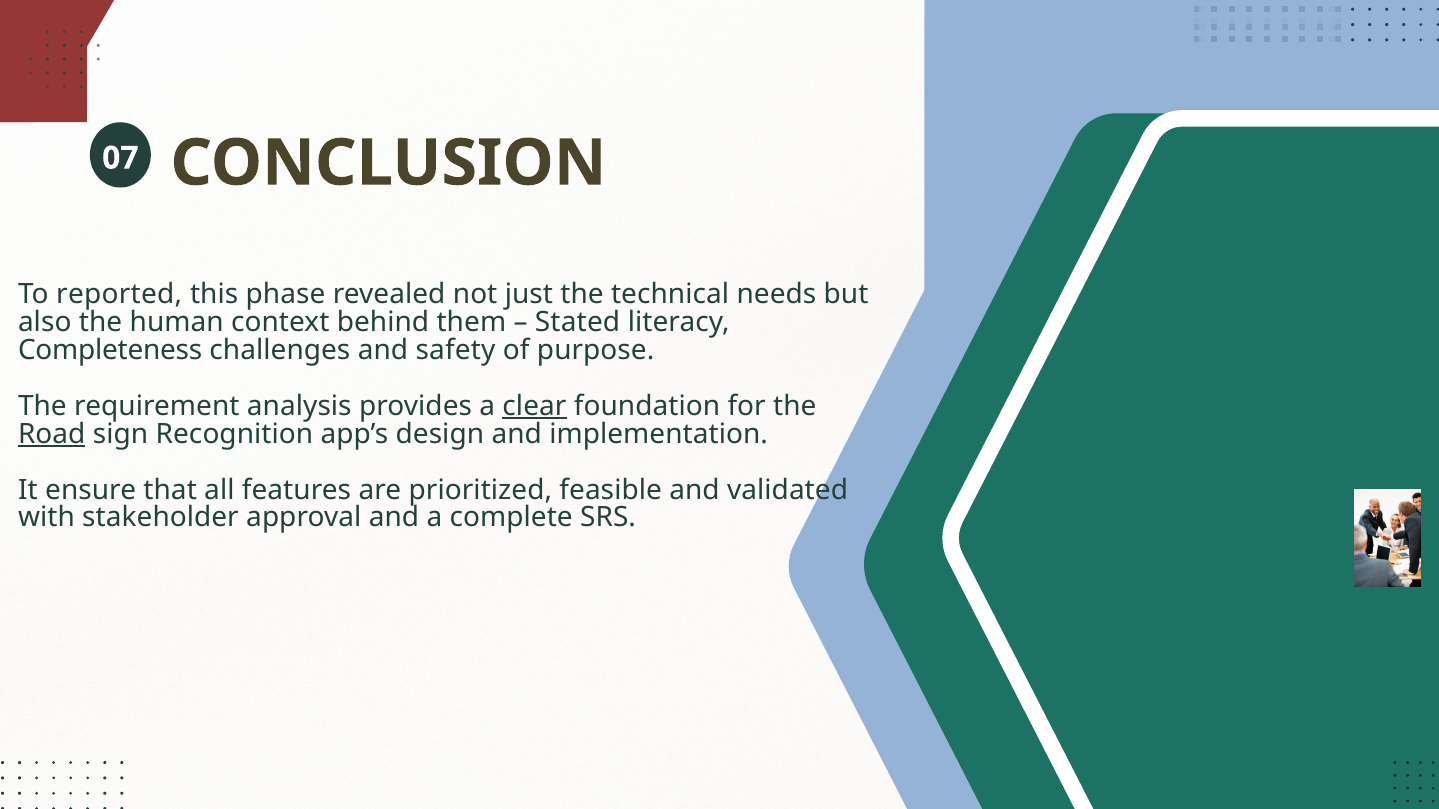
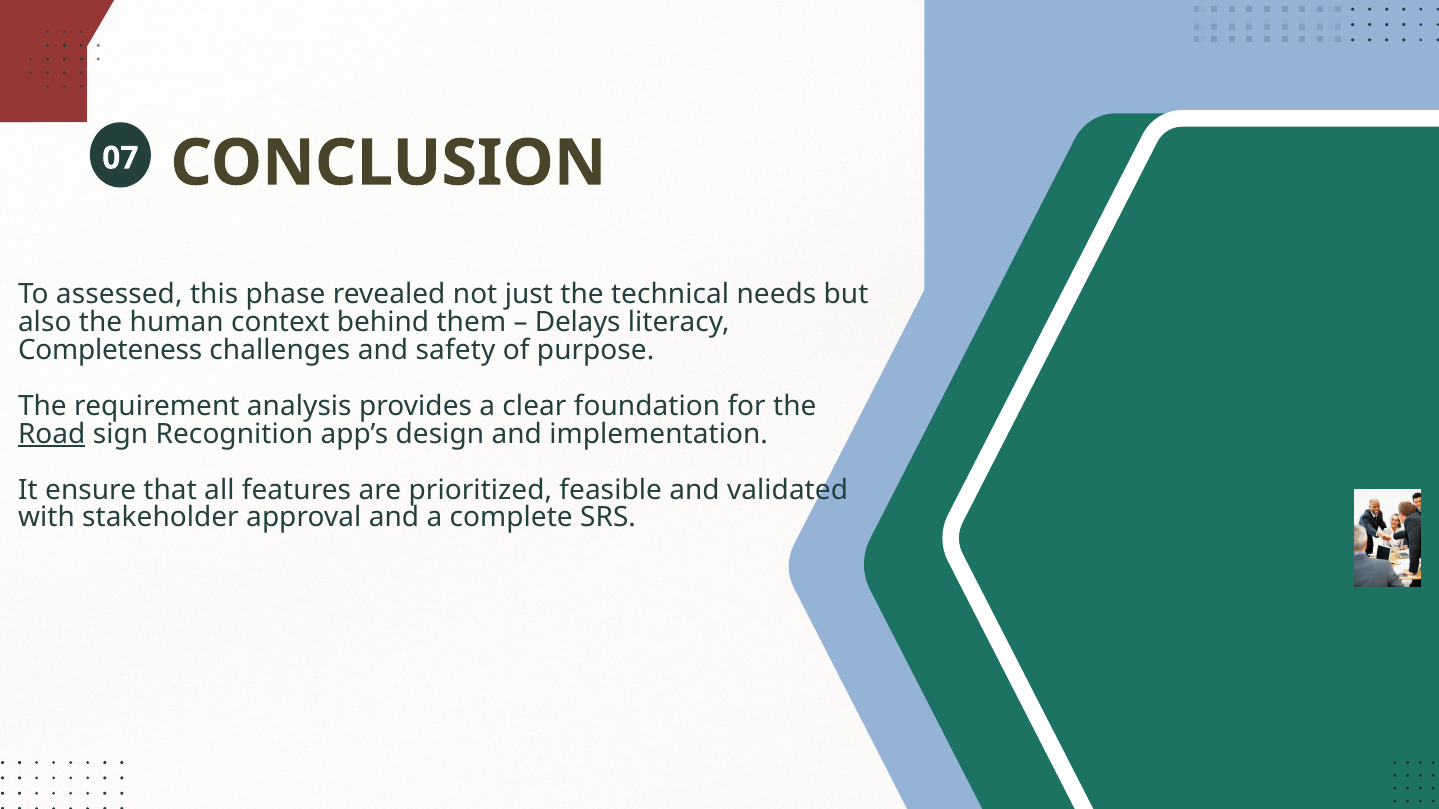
reported: reported -> assessed (119, 294)
Stated: Stated -> Delays (578, 322)
clear underline: present -> none (534, 406)
